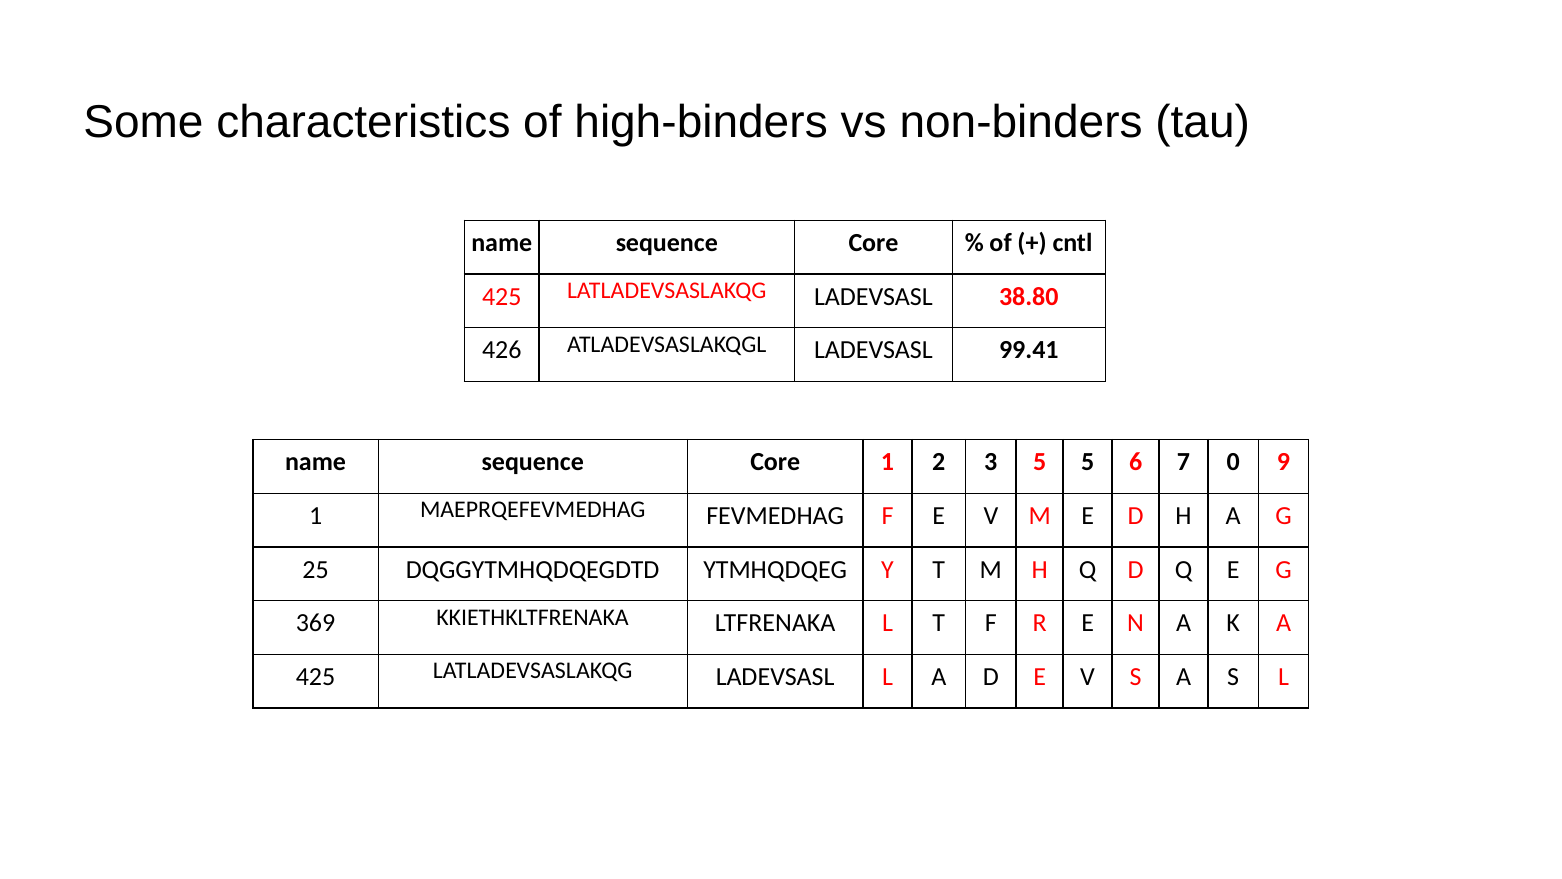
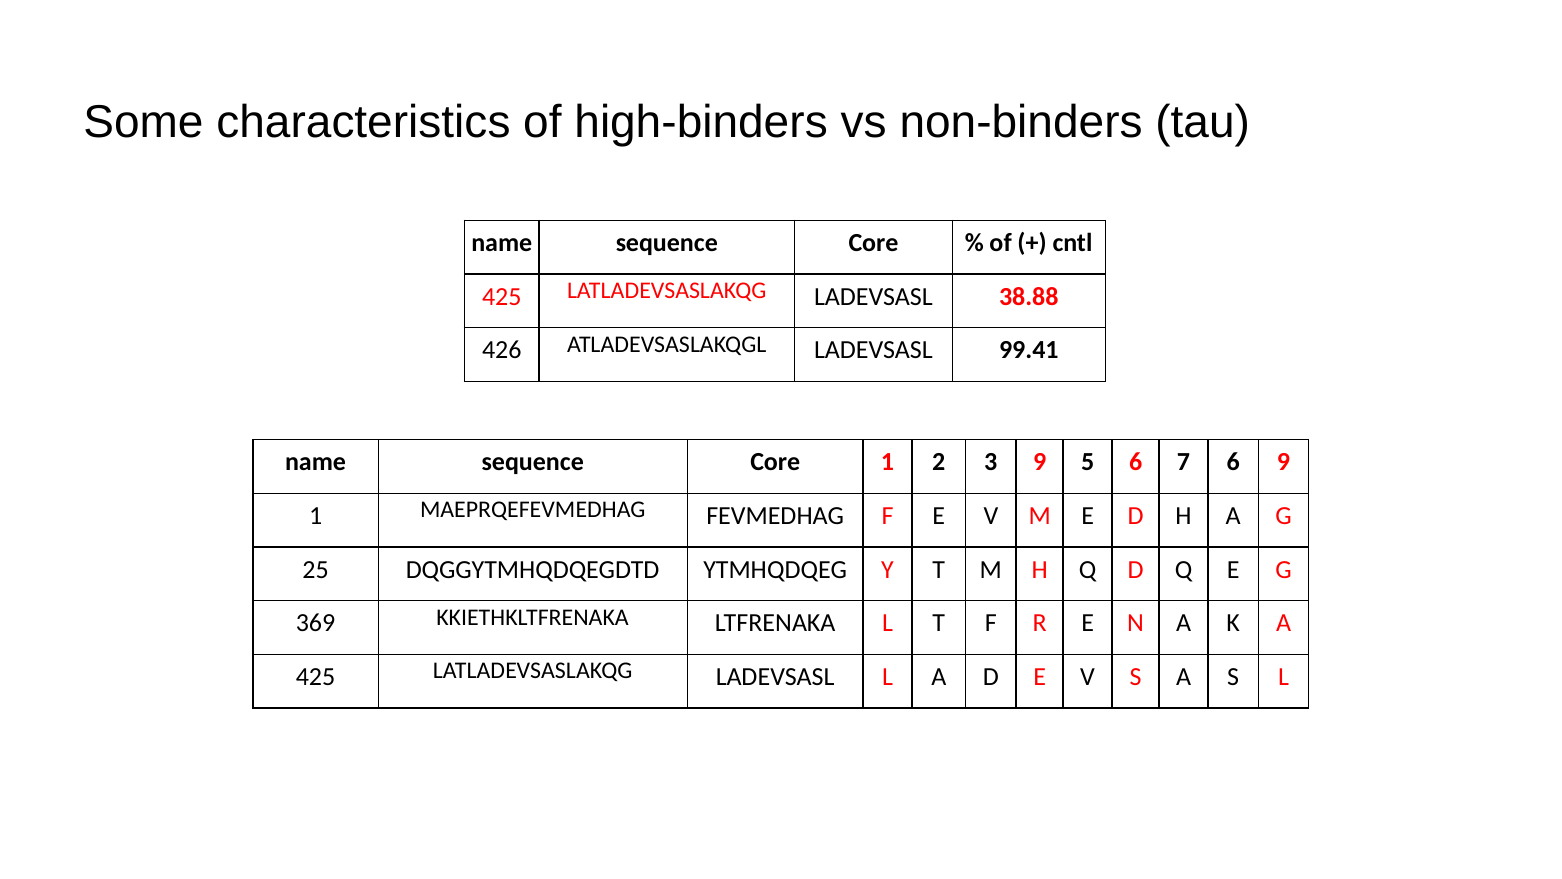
38.80: 38.80 -> 38.88 (1029, 296)
3 5: 5 -> 9 (1040, 462)
7 0: 0 -> 6 (1233, 462)
